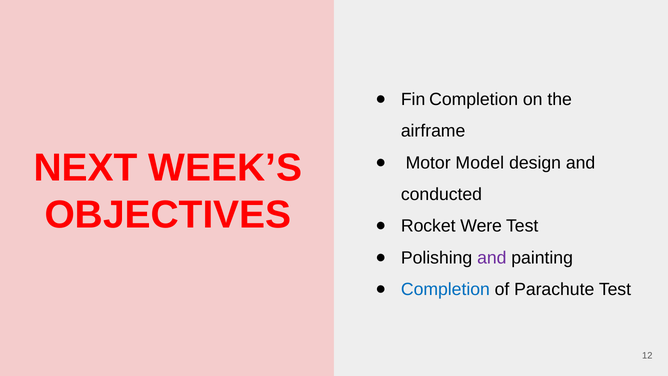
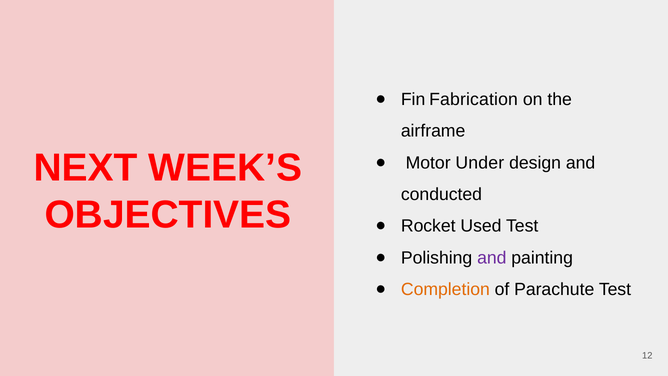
Fin Completion: Completion -> Fabrication (474, 99)
Model: Model -> Under (480, 163)
Were: Were -> Used (481, 226)
Completion colour: blue -> orange (445, 289)
